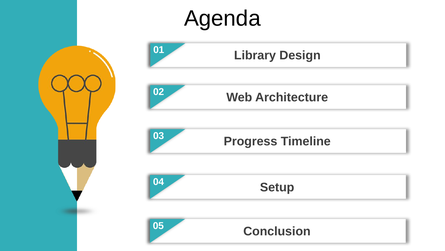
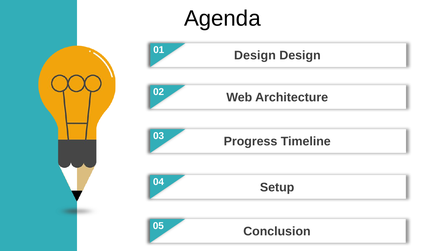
01 Library: Library -> Design (255, 55)
